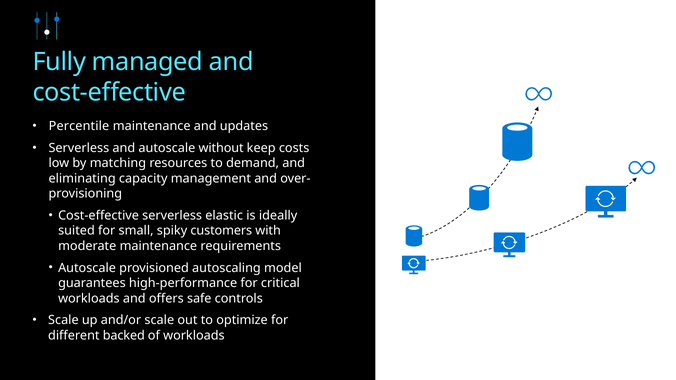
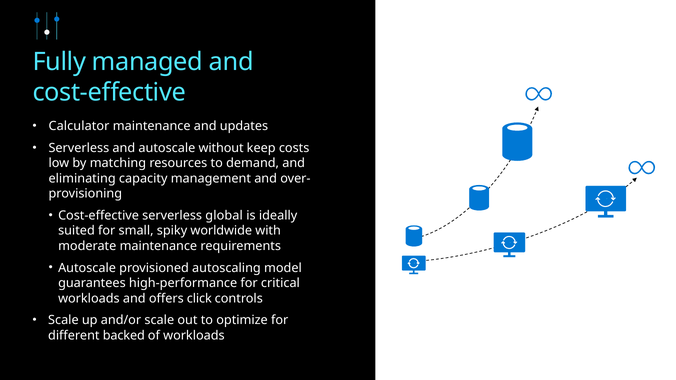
Percentile: Percentile -> Calculator (79, 126)
elastic: elastic -> global (224, 216)
customers: customers -> worldwide (221, 231)
safe: safe -> click (199, 299)
